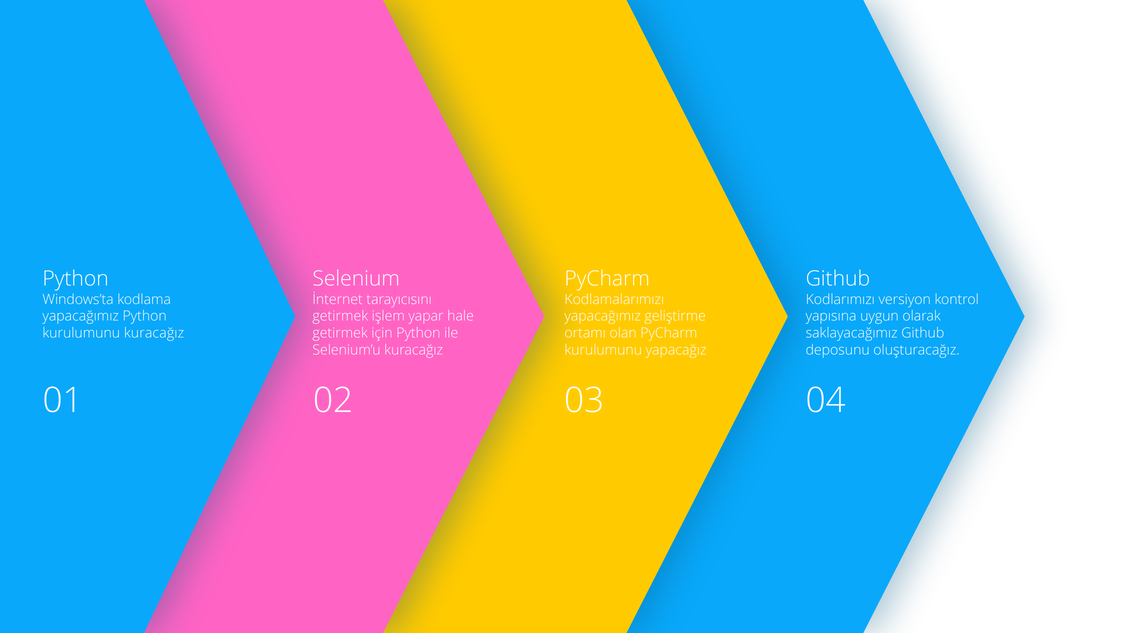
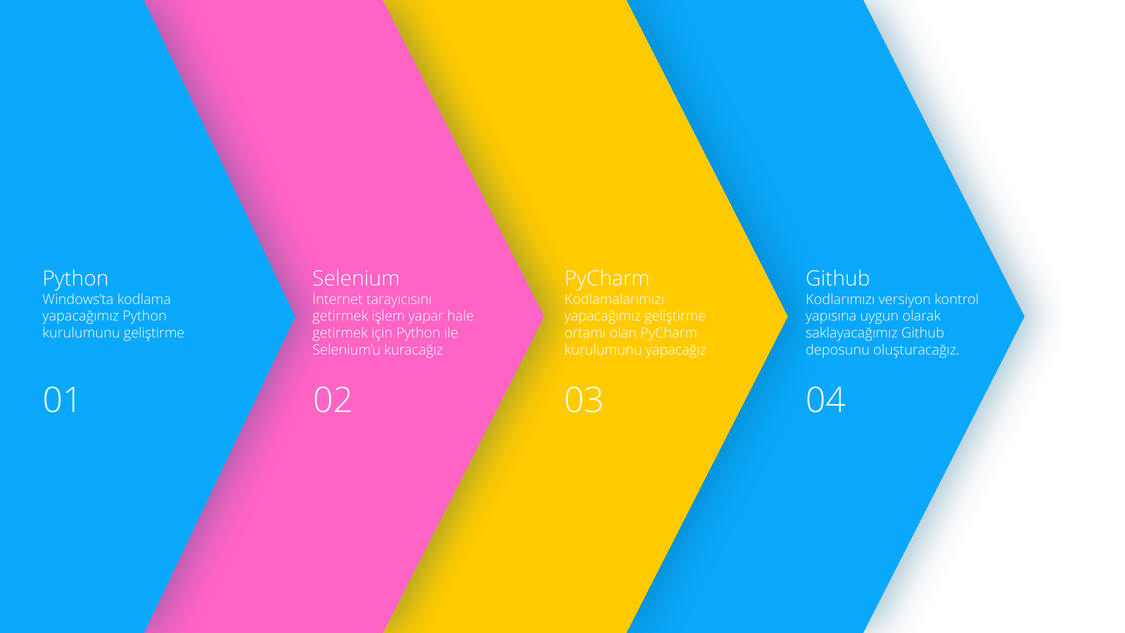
kurulumunu kuracağız: kuracağız -> geliştirme (154, 333)
